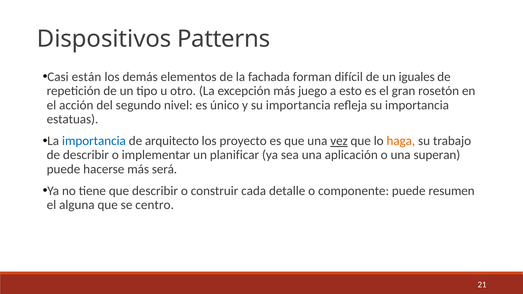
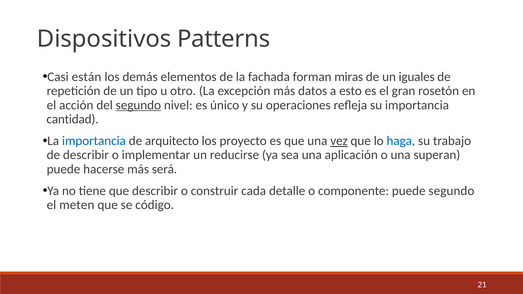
difícil: difícil -> miras (349, 77)
juego: juego -> datos (313, 91)
segundo underline: none -> present (138, 105)
y su importancia: importancia -> operaciones (298, 105)
estatuas: estatuas -> cantidad (73, 119)
haga colour: orange -> blue (401, 141)
planificar: planificar -> reducirse (235, 155)
puede resumen: resumen -> segundo (451, 191)
alguna: alguna -> meten (77, 205)
centro: centro -> código (155, 205)
